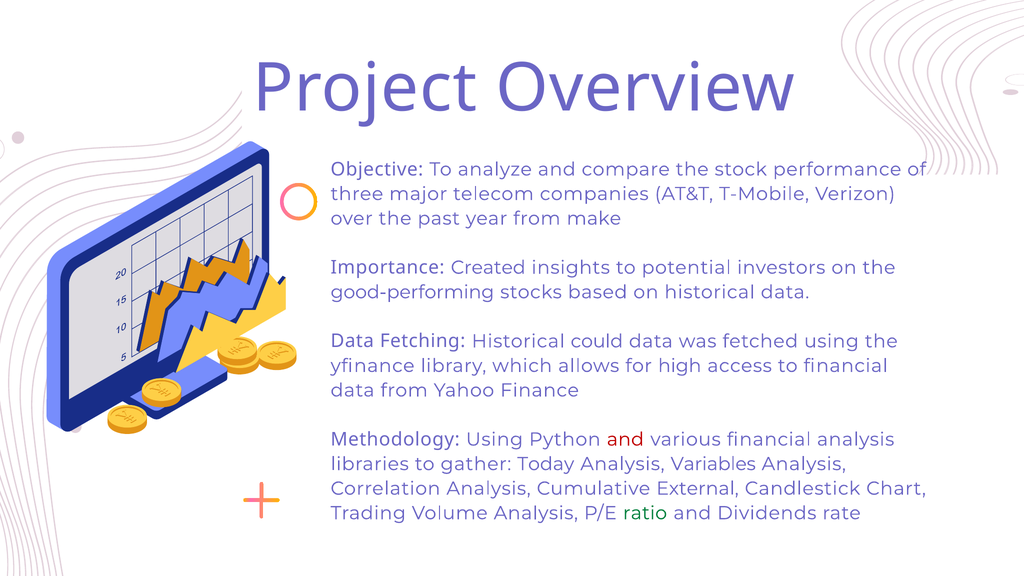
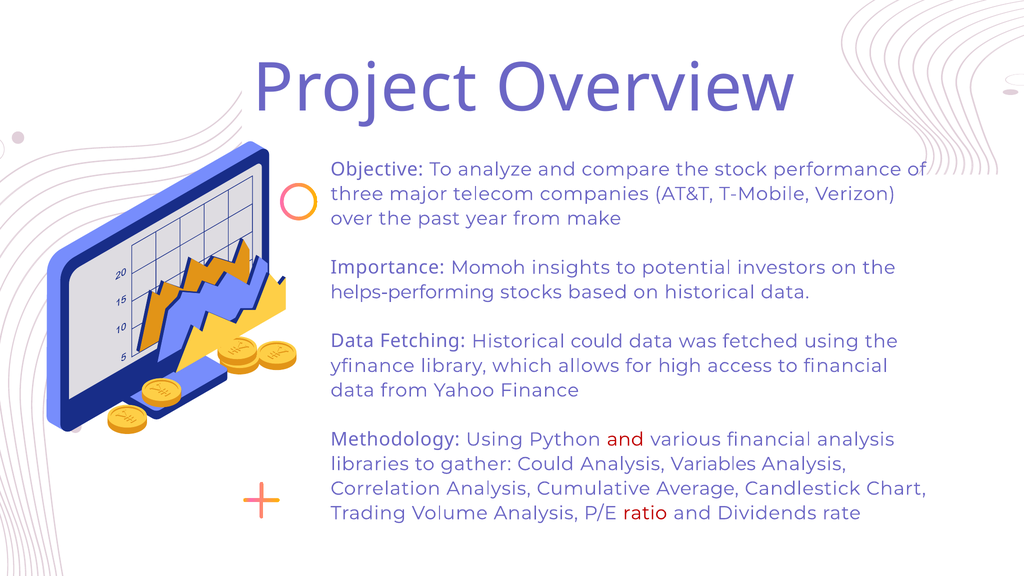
Created: Created -> Momoh (488, 268)
good-performing: good-performing -> helps-performing (412, 292)
gather Today: Today -> Could (546, 464)
External: External -> Average (697, 489)
ratio colour: green -> red (645, 513)
